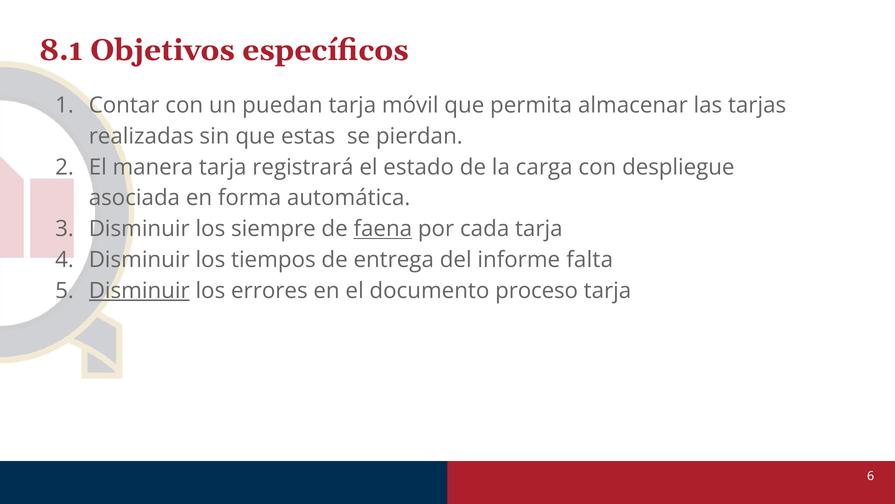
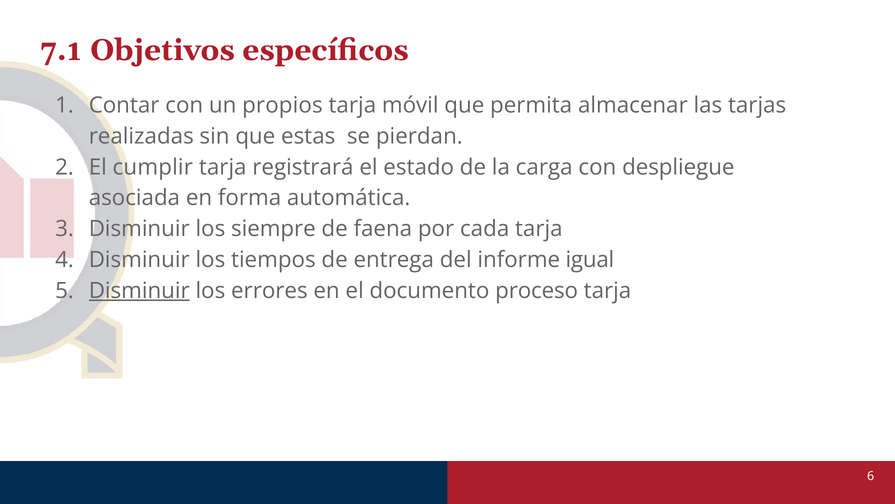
8.1: 8.1 -> 7.1 (61, 50)
puedan: puedan -> propios (282, 105)
manera: manera -> cumplir (153, 167)
faena underline: present -> none (383, 229)
falta: falta -> igual (590, 260)
